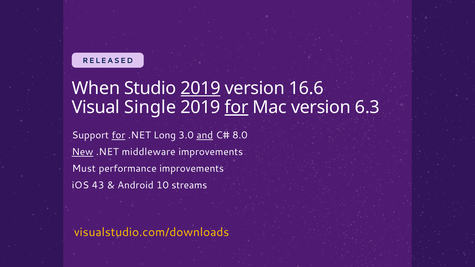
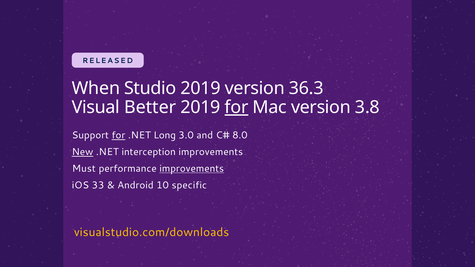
2019 underline: present -> none (201, 88)
16.6: 16.6 -> 36.3 (306, 88)
Single: Single -> Better (150, 107)
6.3: 6.3 -> 3.8 (367, 107)
and underline: present -> none (205, 135)
middleware: middleware -> interception (149, 152)
improvements underline: none -> present (192, 169)
43: 43 -> 33 (98, 185)
streams: streams -> specific (189, 185)
